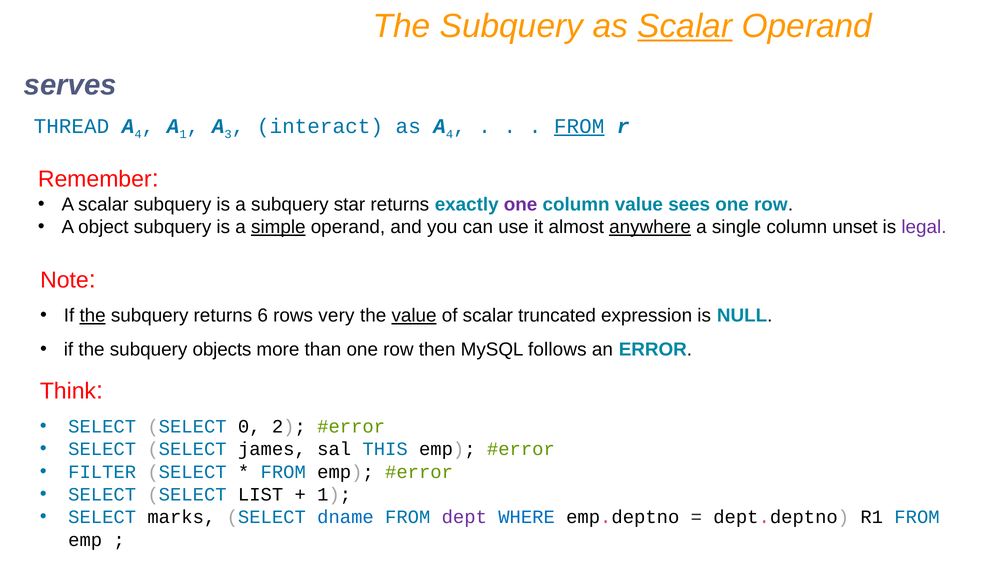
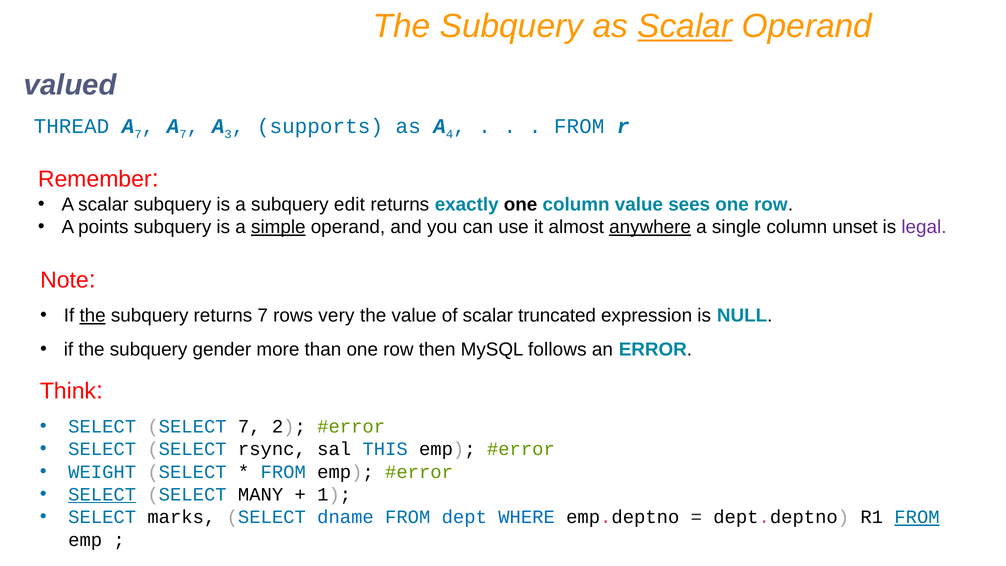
serves: serves -> valued (70, 85)
4: 4 -> 7 (138, 134)
1: 1 -> 7 (183, 134)
interact: interact -> supports (320, 126)
FROM underline: present -> none (579, 126)
star: star -> edit (349, 204)
one colour: purple -> black (521, 204)
object: object -> points (103, 227)
returns 6: 6 -> 7 (263, 316)
value underline: present -> none (414, 316)
objects: objects -> gender (222, 350)
SELECT 0: 0 -> 7 (249, 426)
james: james -> rsync (272, 449)
FILTER: FILTER -> WEIGHT (102, 472)
SELECT underline: none -> present (102, 494)
LIST: LIST -> MANY (261, 494)
dept colour: purple -> blue (464, 517)
FROM underline: none -> present (917, 517)
